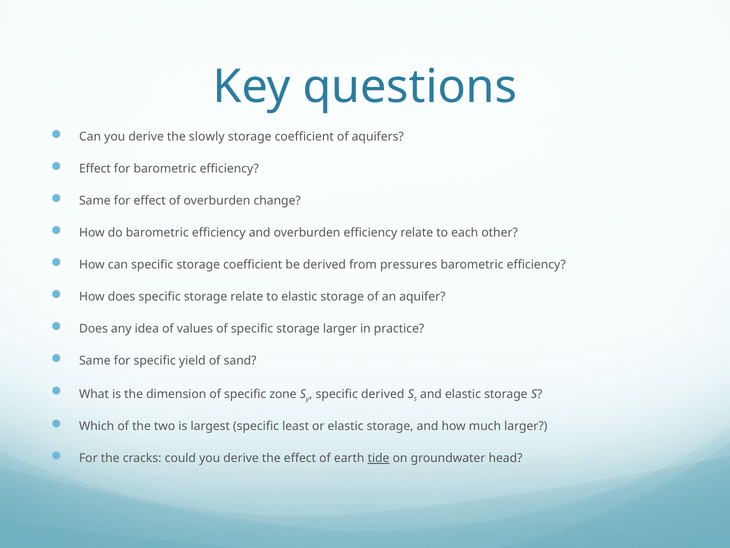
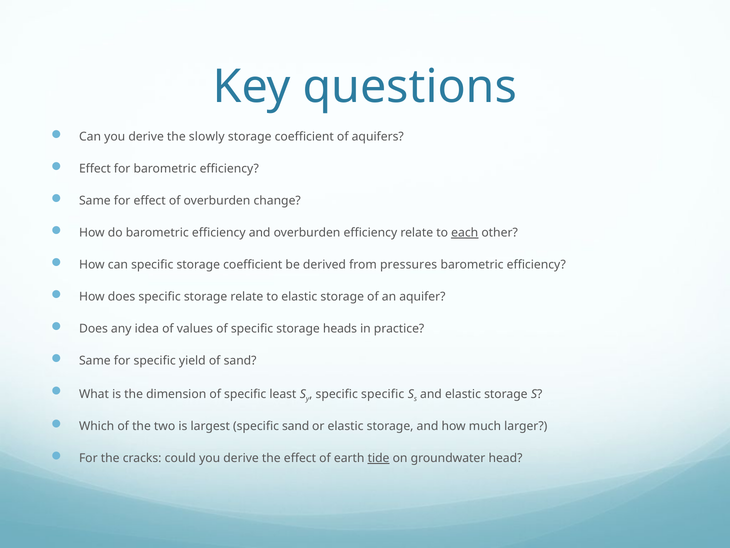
each underline: none -> present (465, 233)
storage larger: larger -> heads (340, 328)
zone: zone -> least (283, 394)
specific derived: derived -> specific (383, 394)
specific least: least -> sand (296, 426)
